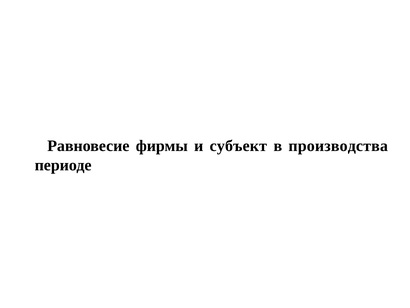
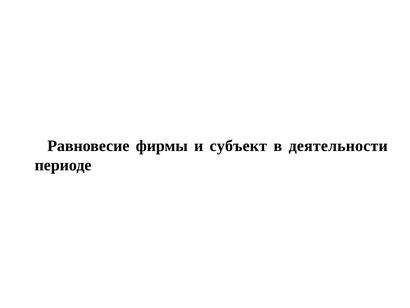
производства: производства -> деятельности (338, 146)
